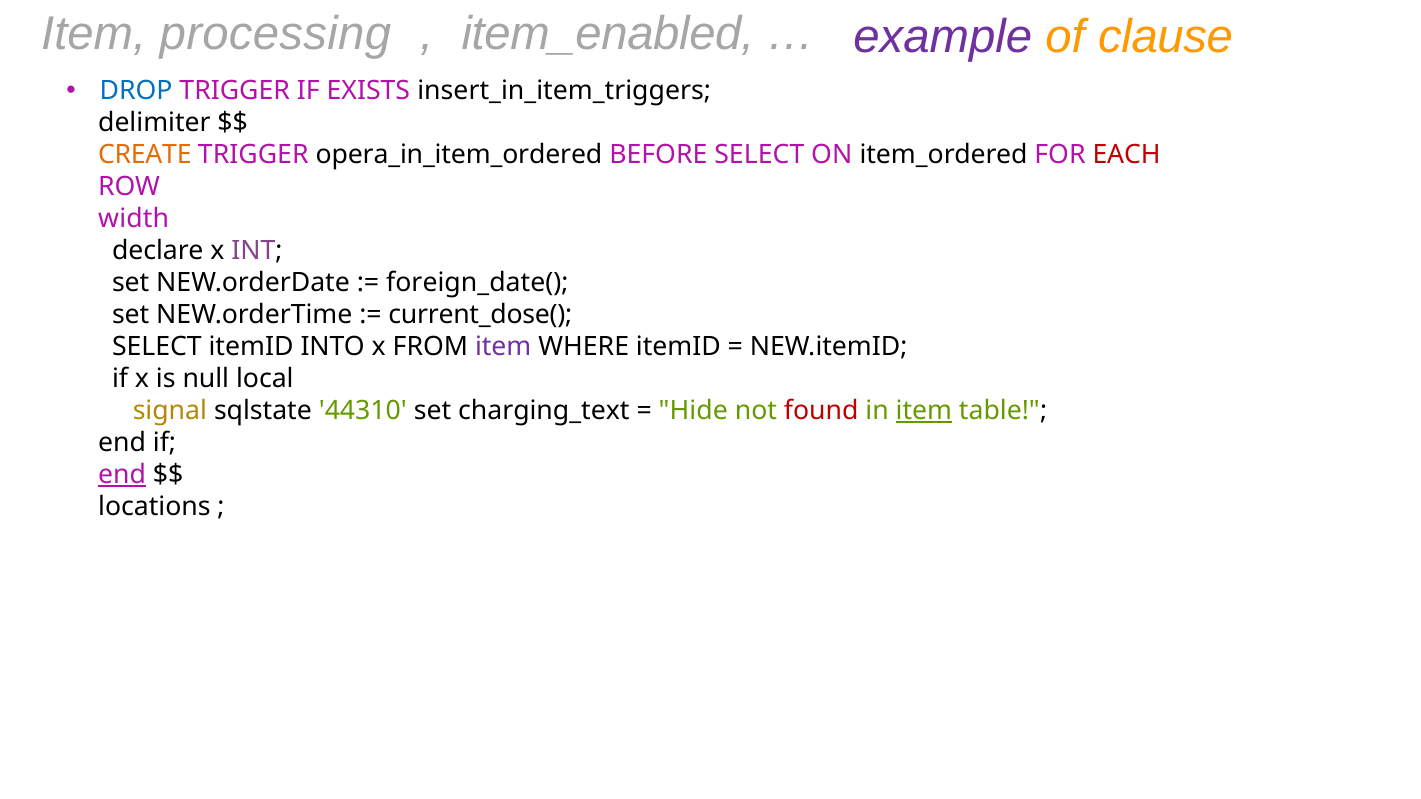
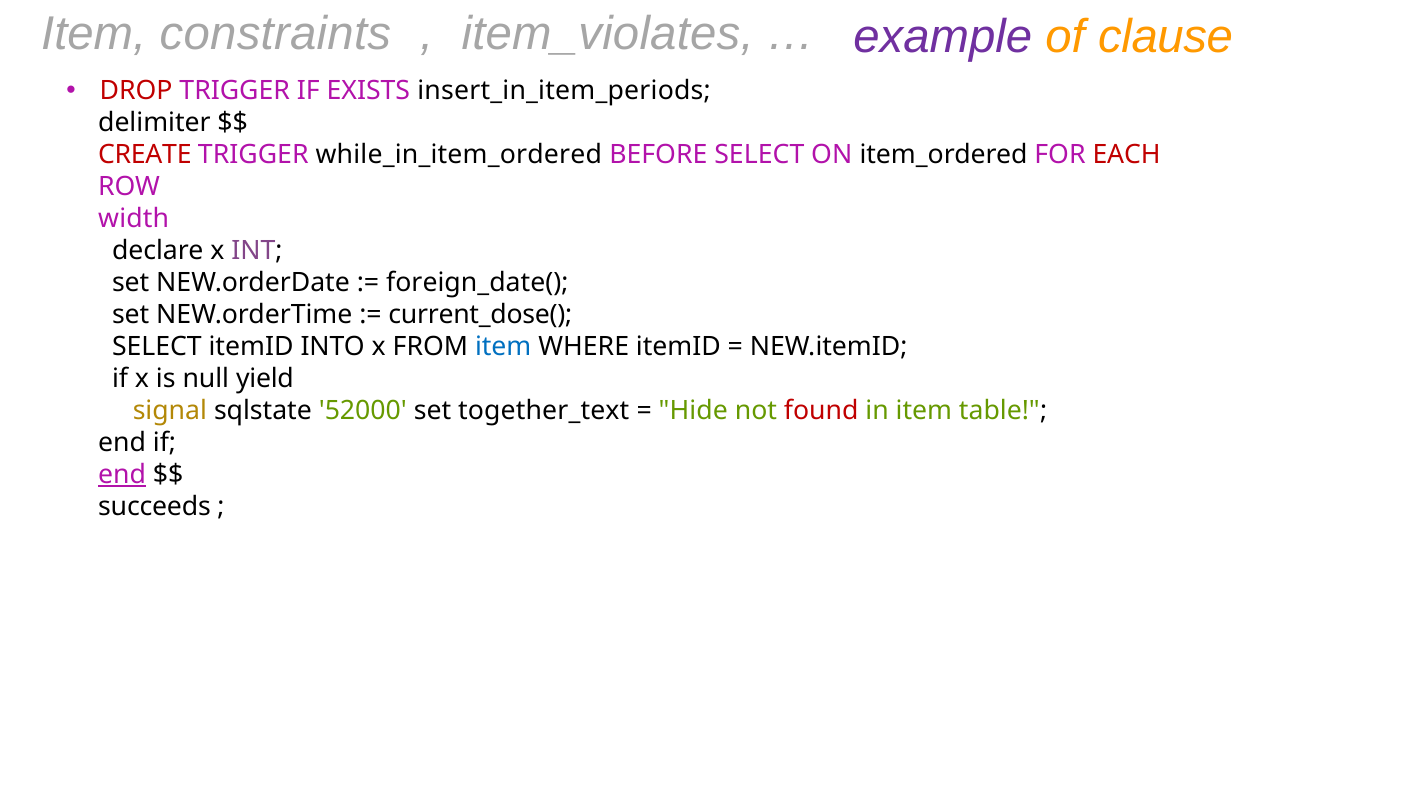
processing: processing -> constraints (275, 34)
item_enabled: item_enabled -> item_violates (608, 34)
DROP colour: blue -> red (136, 91)
insert_in_item_triggers: insert_in_item_triggers -> insert_in_item_periods (564, 91)
CREATE colour: orange -> red (145, 155)
opera_in_item_ordered: opera_in_item_ordered -> while_in_item_ordered (459, 155)
item colour: purple -> blue (503, 347)
local: local -> yield (265, 379)
44310: 44310 -> 52000 (363, 411)
charging_text: charging_text -> together_text (544, 411)
item underline: present -> none (924, 411)
locations: locations -> succeeds (154, 507)
